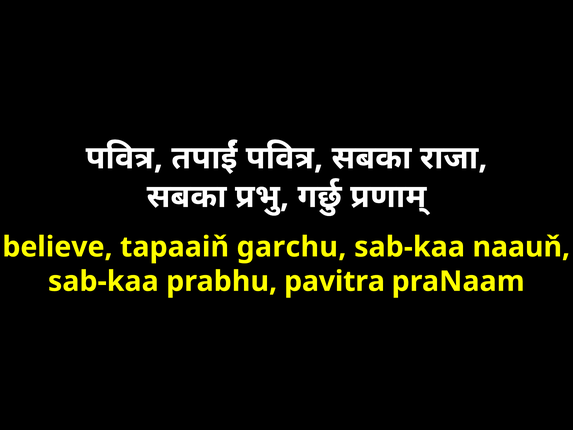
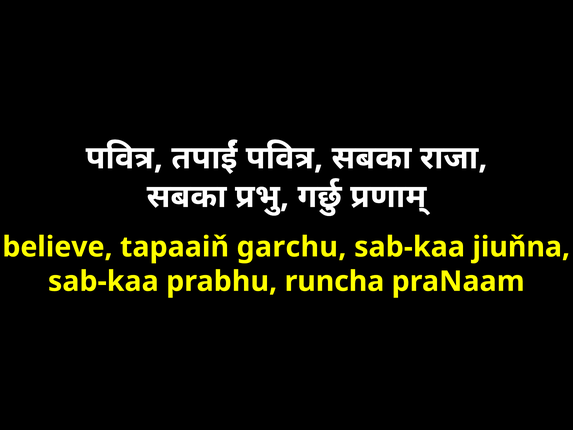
naauň: naauň -> jiuňna (521, 247)
pavitra: pavitra -> runcha (334, 281)
